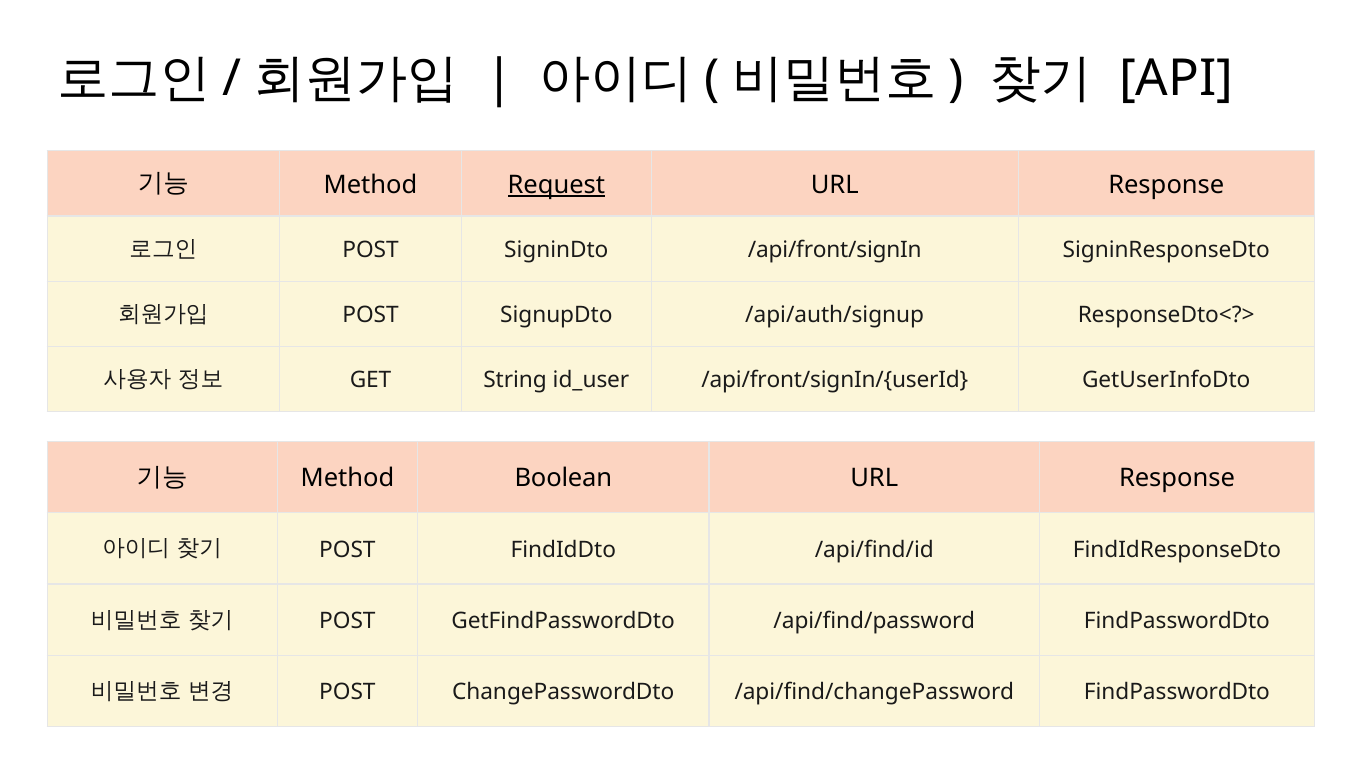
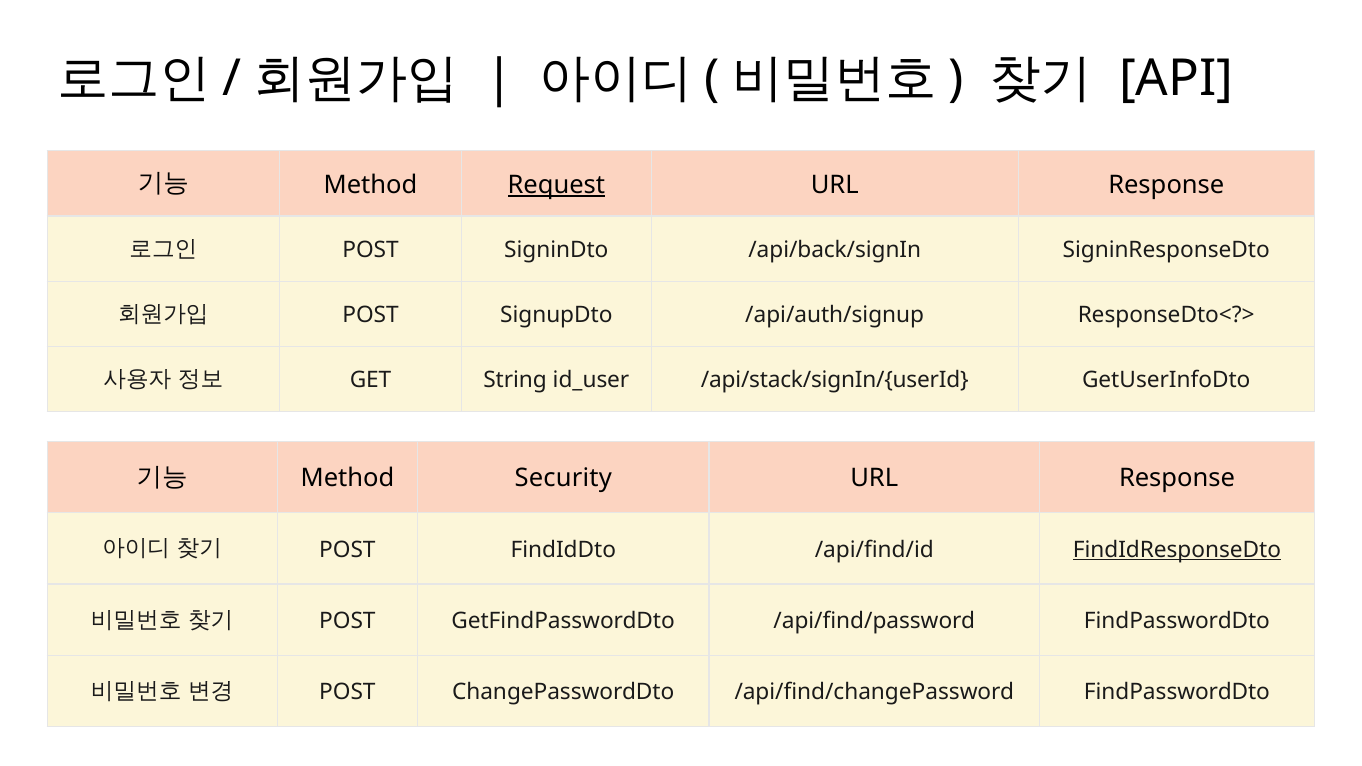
/api/front/signIn: /api/front/signIn -> /api/back/signIn (835, 250)
/api/front/signIn/{userId: /api/front/signIn/{userId -> /api/stack/signIn/{userId (835, 380)
Boolean: Boolean -> Security (563, 479)
FindIdResponseDto underline: none -> present (1177, 550)
